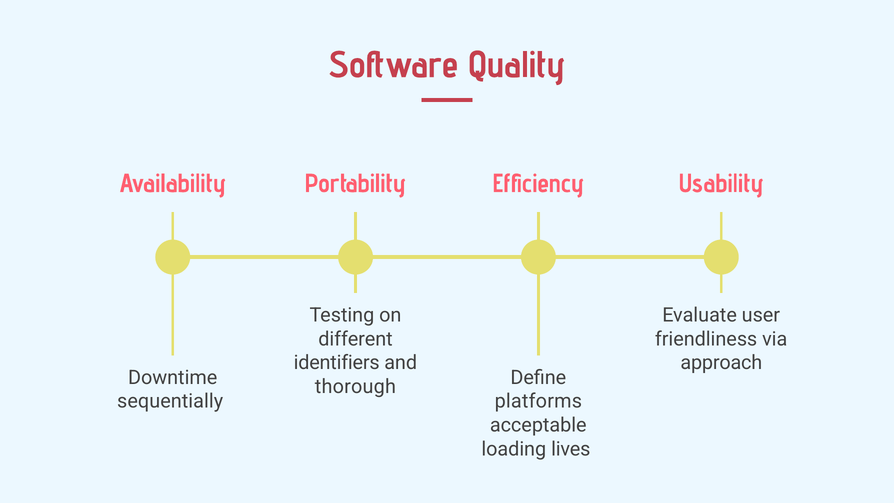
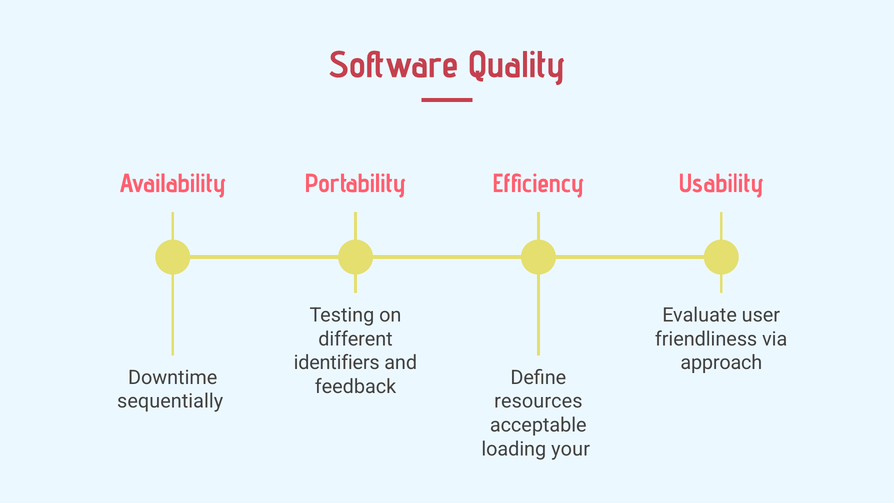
thorough: thorough -> feedback (355, 387)
platforms: platforms -> resources (538, 401)
lives: lives -> your (571, 449)
